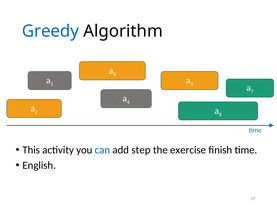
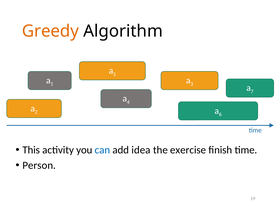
Greedy colour: blue -> orange (50, 31)
step: step -> idea (141, 150)
English: English -> Person (39, 165)
